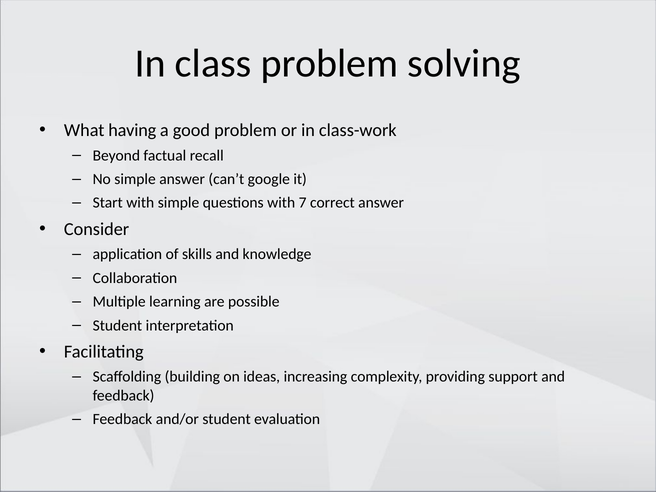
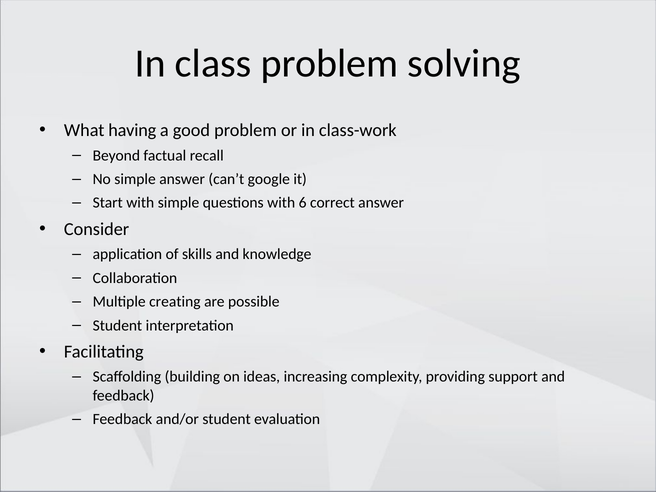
7: 7 -> 6 (303, 203)
learning: learning -> creating (175, 302)
